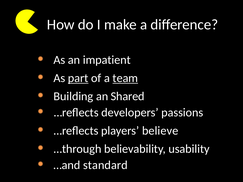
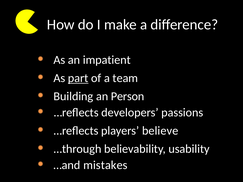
team underline: present -> none (125, 78)
Shared: Shared -> Person (128, 96)
standard: standard -> mistakes (105, 165)
